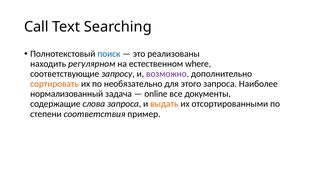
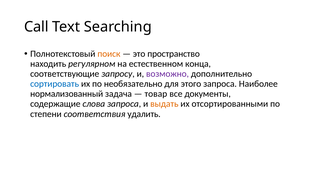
поиск colour: blue -> orange (109, 54)
реализованы: реализованы -> пространство (174, 54)
where: where -> конца (198, 64)
сортировать colour: orange -> blue (55, 84)
online: online -> товар (156, 94)
пример: пример -> удалить (144, 114)
